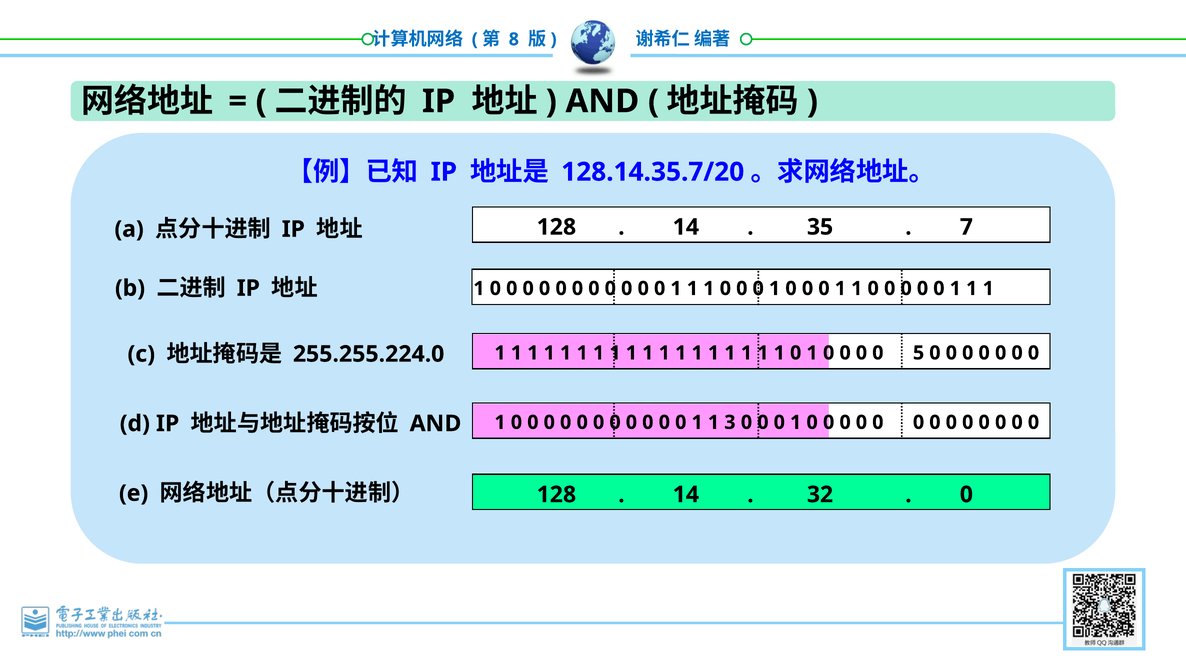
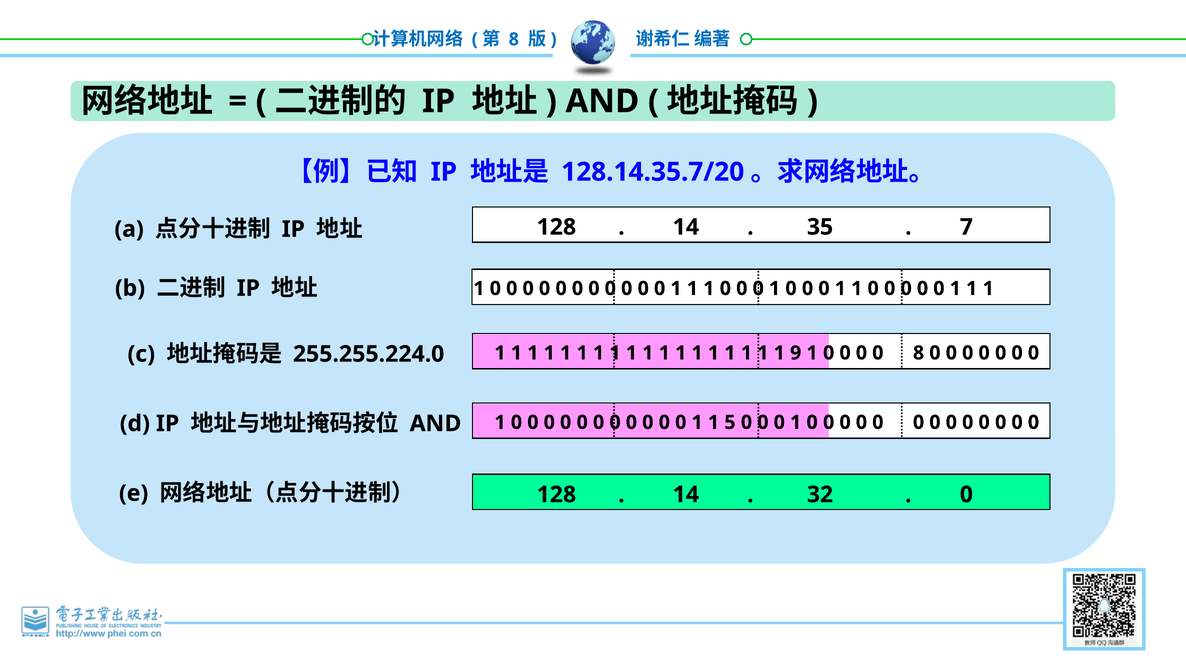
0: 0 -> 9 (796, 353)
255.255.224.0 5: 5 -> 8 (919, 353)
3: 3 -> 5 (730, 422)
